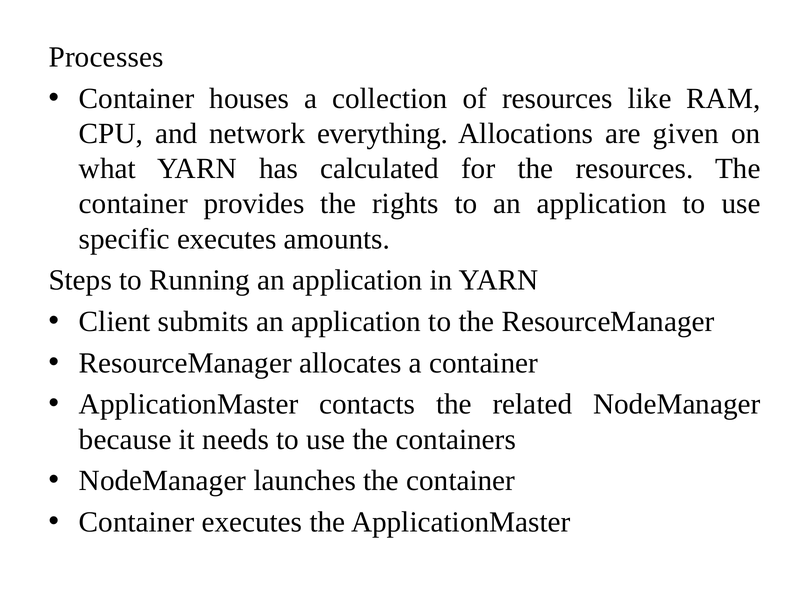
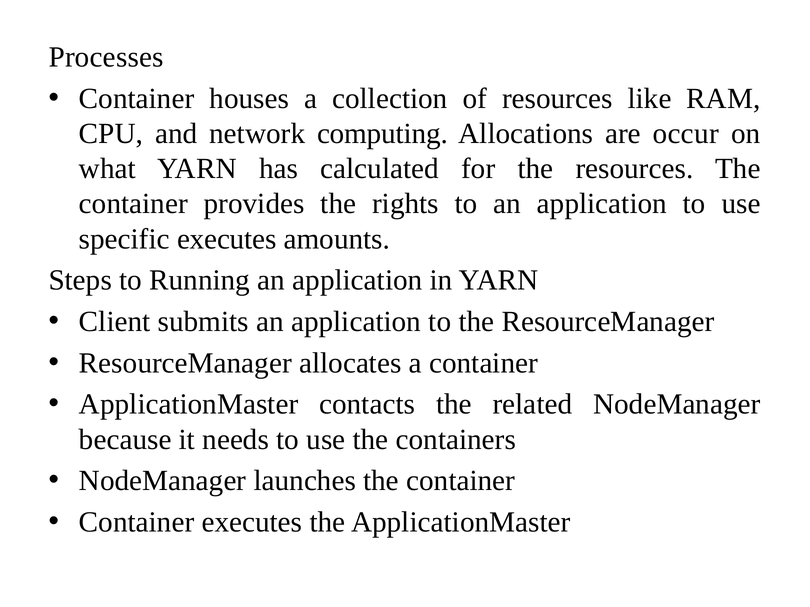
everything: everything -> computing (383, 134)
given: given -> occur (686, 134)
